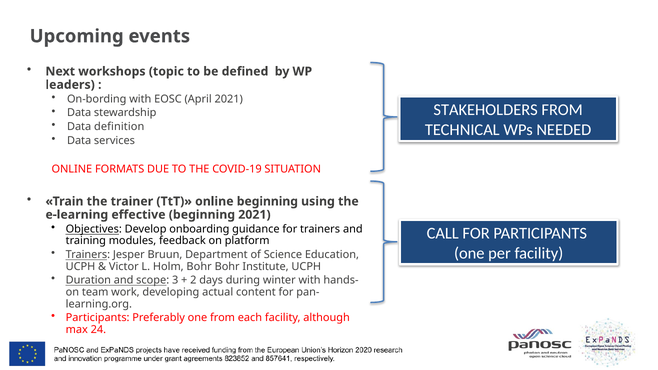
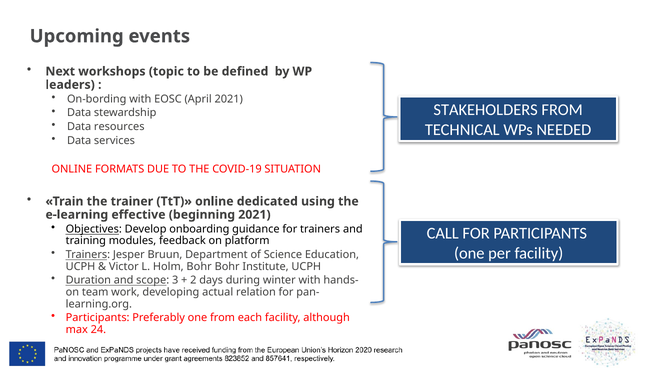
definition: definition -> resources (119, 127)
online beginning: beginning -> dedicated (267, 201)
content: content -> relation (256, 292)
